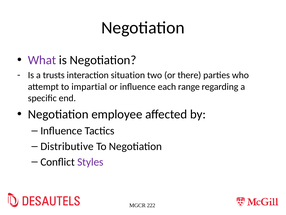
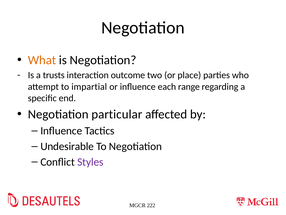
What colour: purple -> orange (42, 60)
situation: situation -> outcome (128, 75)
there: there -> place (189, 75)
employee: employee -> particular (117, 114)
Distributive: Distributive -> Undesirable (67, 146)
